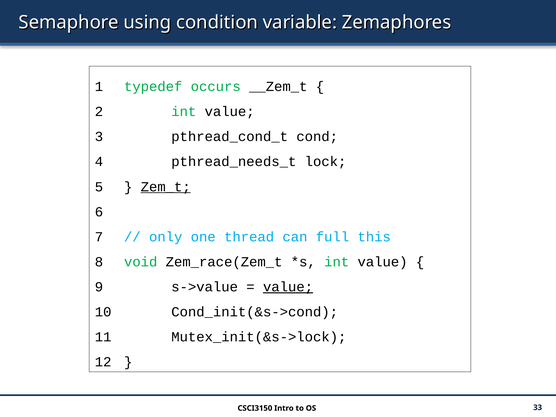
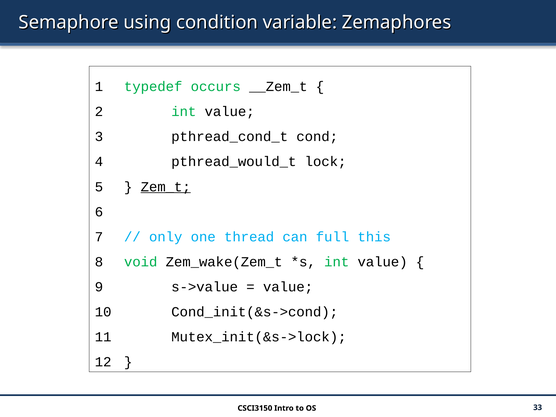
pthread_needs_t: pthread_needs_t -> pthread_would_t (234, 162)
Zem_race(Zem_t: Zem_race(Zem_t -> Zem_wake(Zem_t (224, 262)
value underline: present -> none (288, 287)
